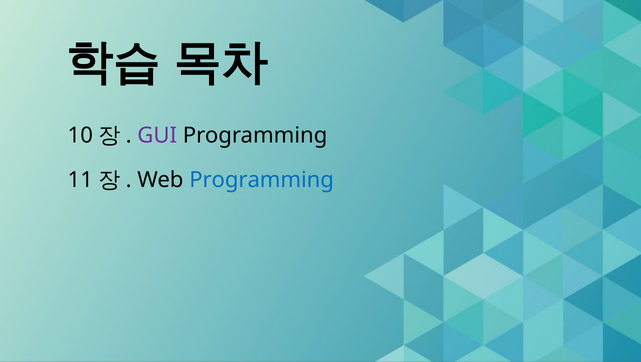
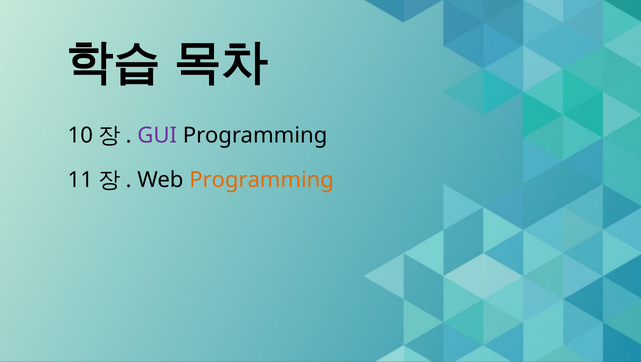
Programming colour: blue -> orange (262, 180)
